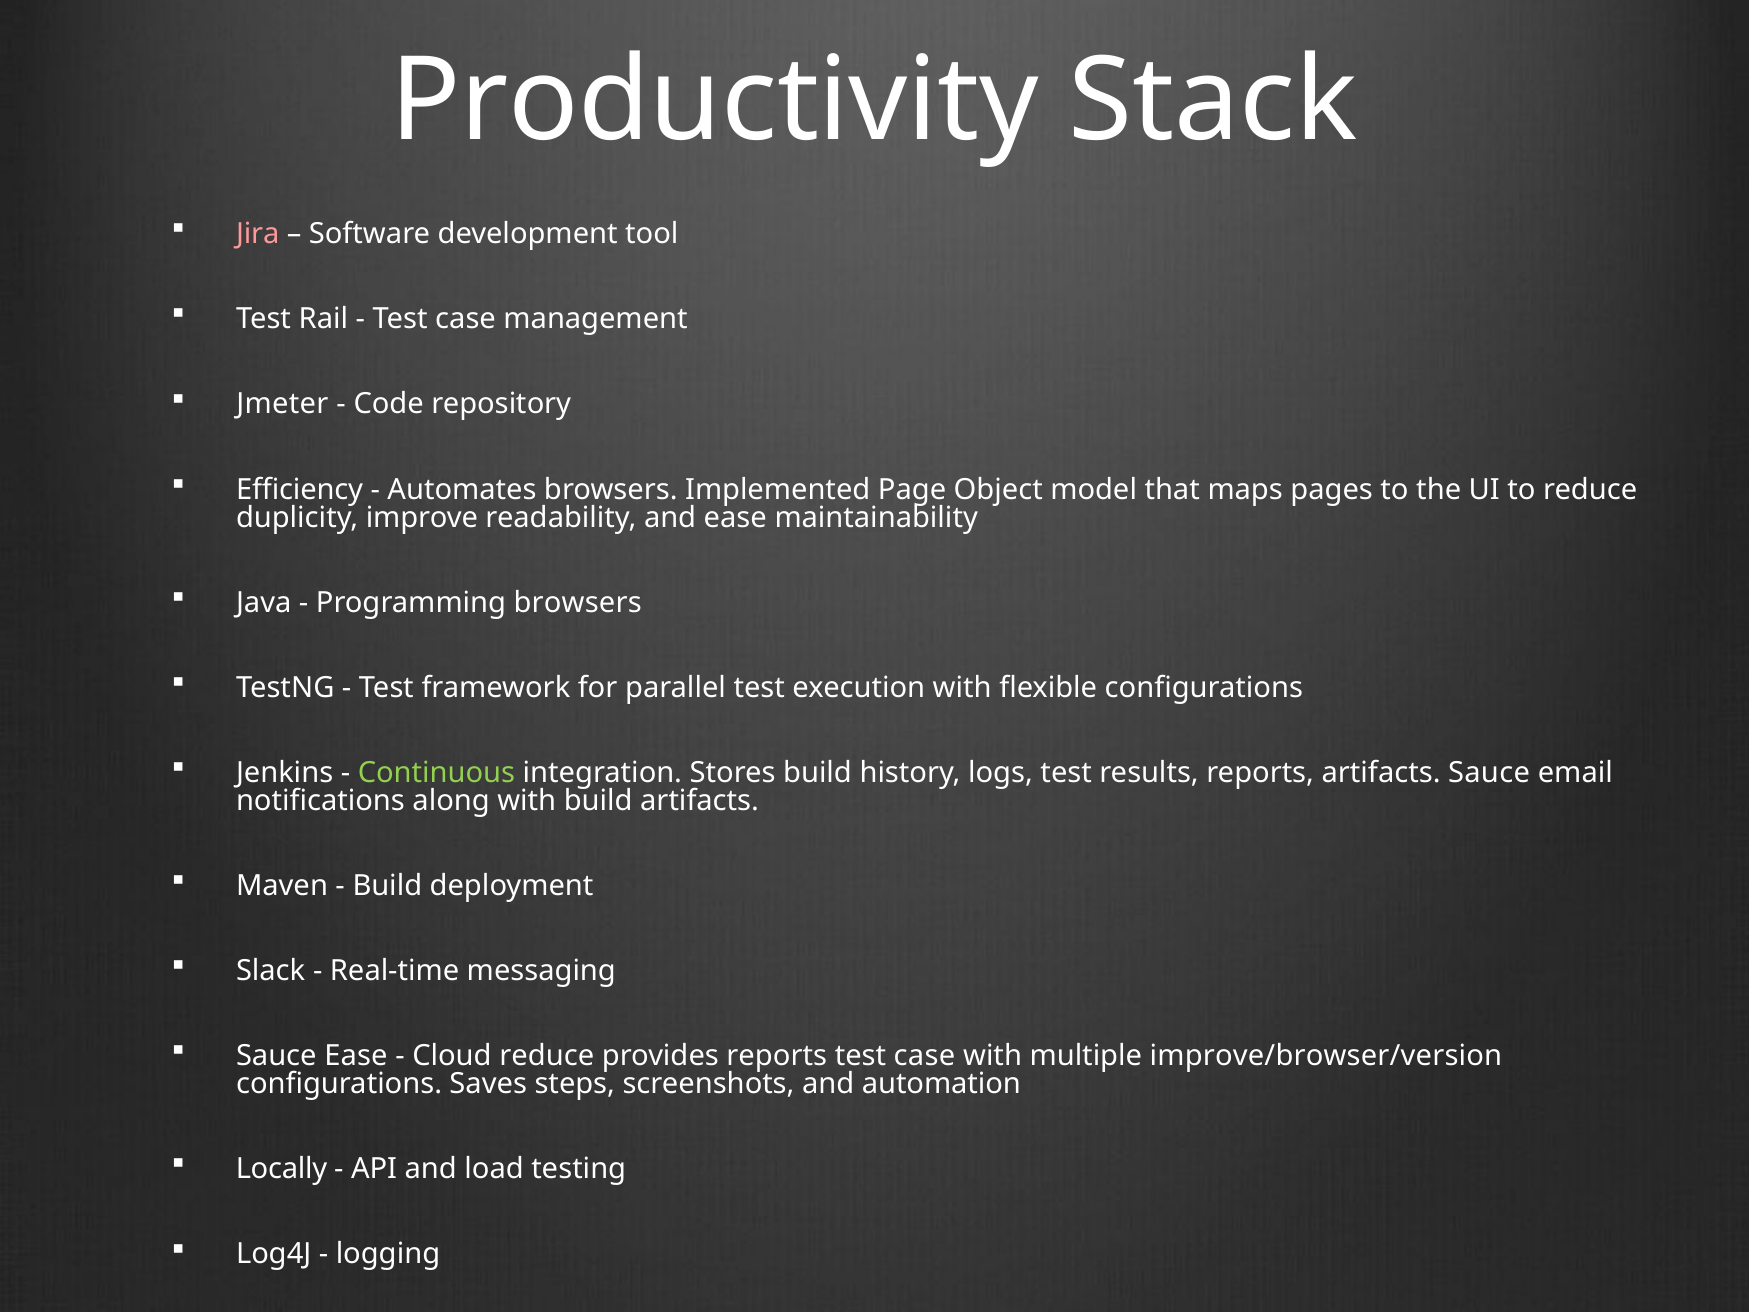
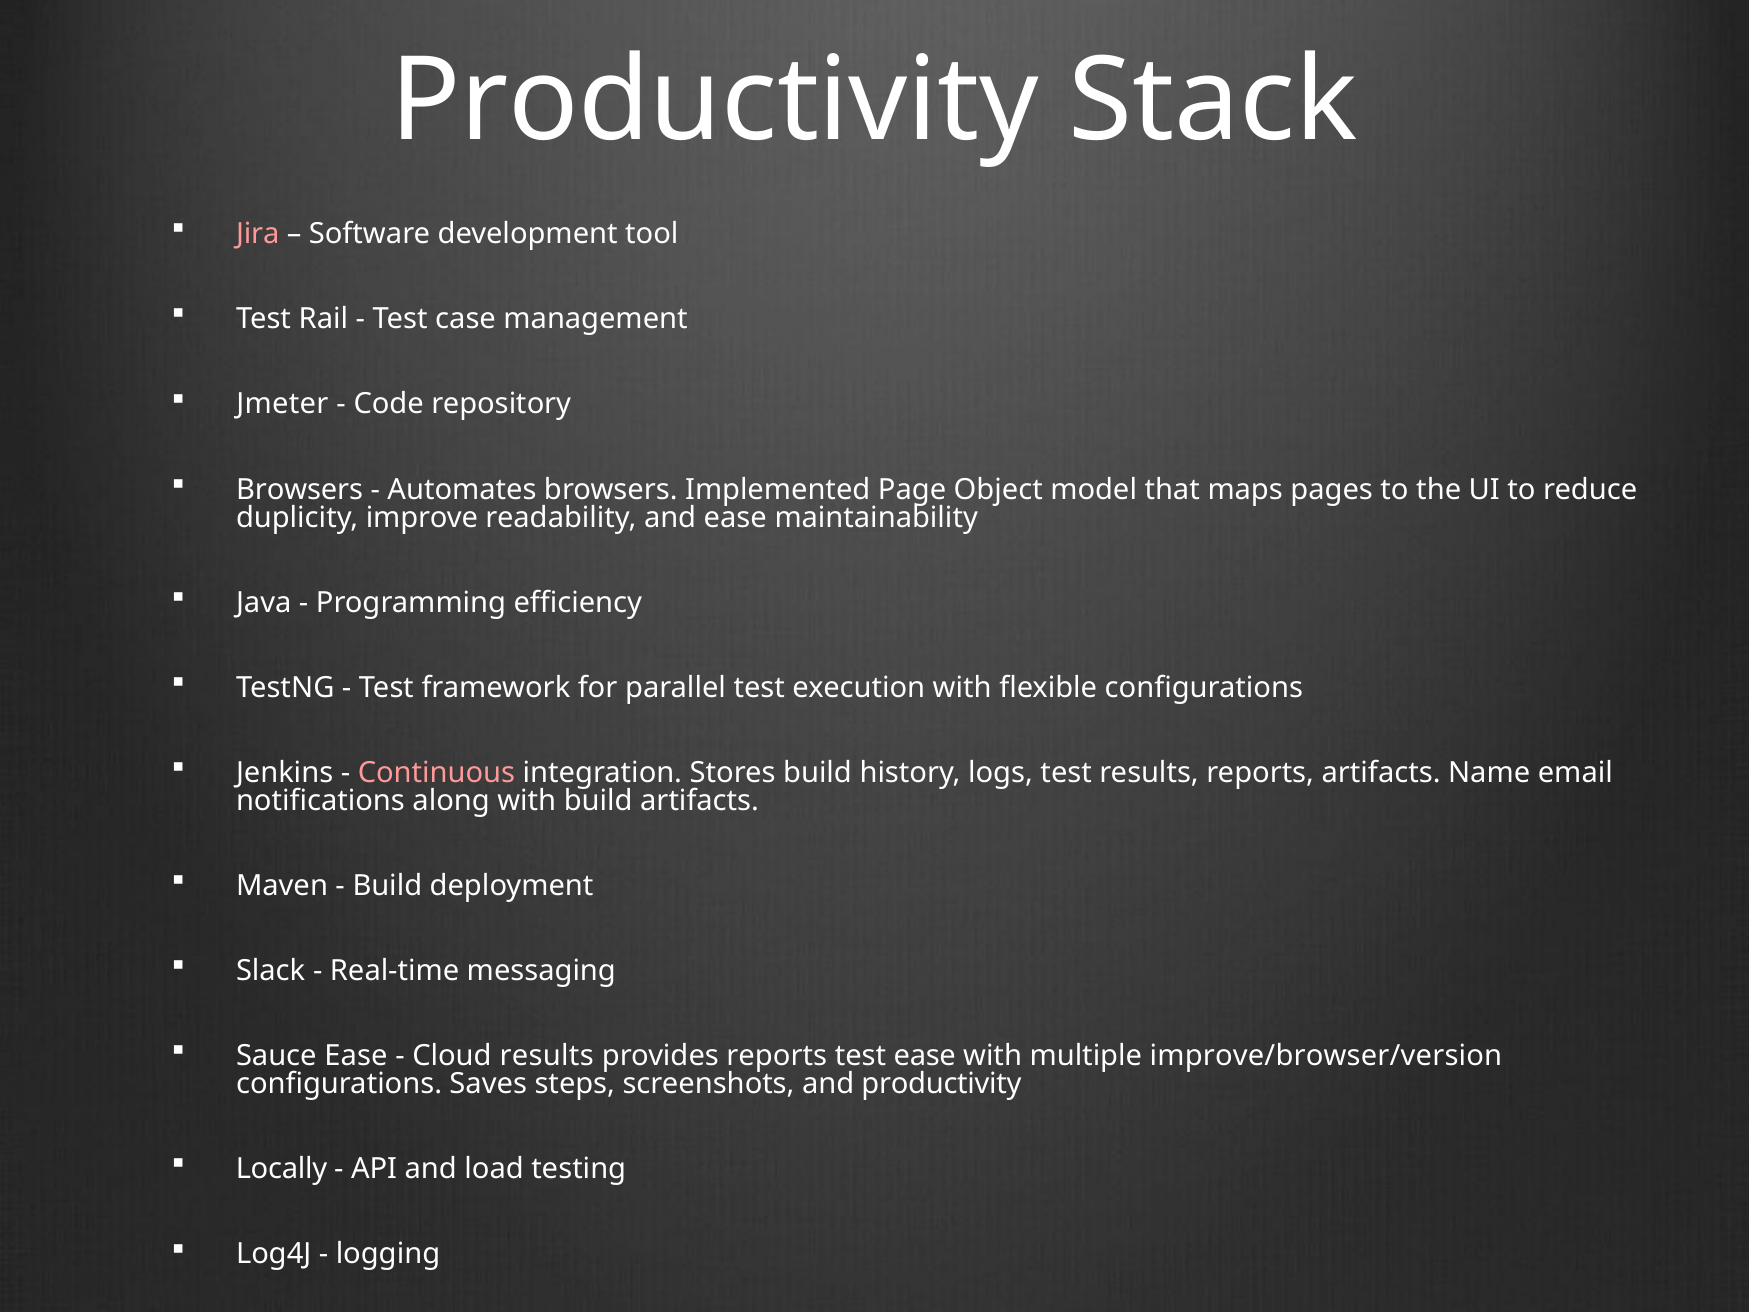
Efficiency: Efficiency -> Browsers (300, 489)
Programming browsers: browsers -> efficiency (578, 602)
Continuous colour: light green -> pink (436, 773)
artifacts Sauce: Sauce -> Name (1489, 773)
Cloud reduce: reduce -> results (547, 1056)
case: case -> ease (925, 1056)
and automation: automation -> productivity (941, 1084)
